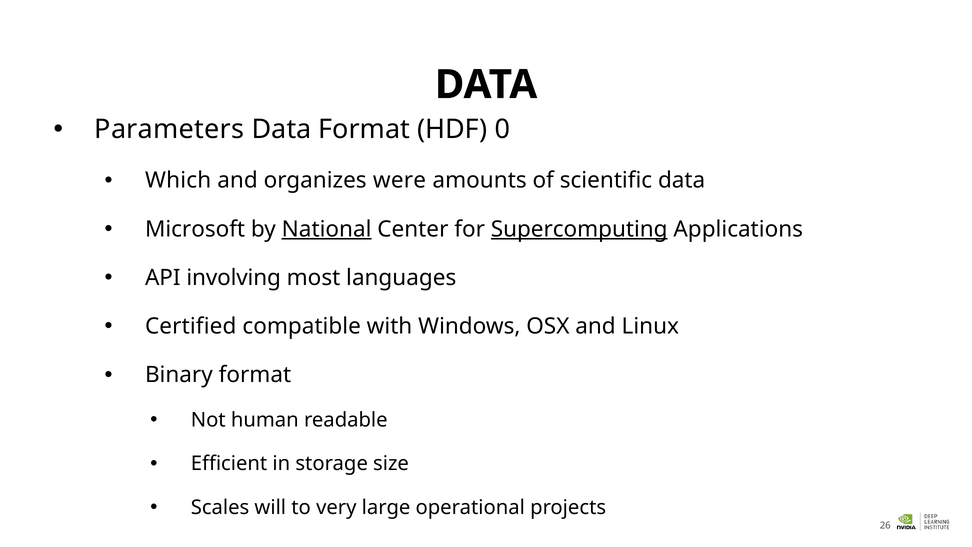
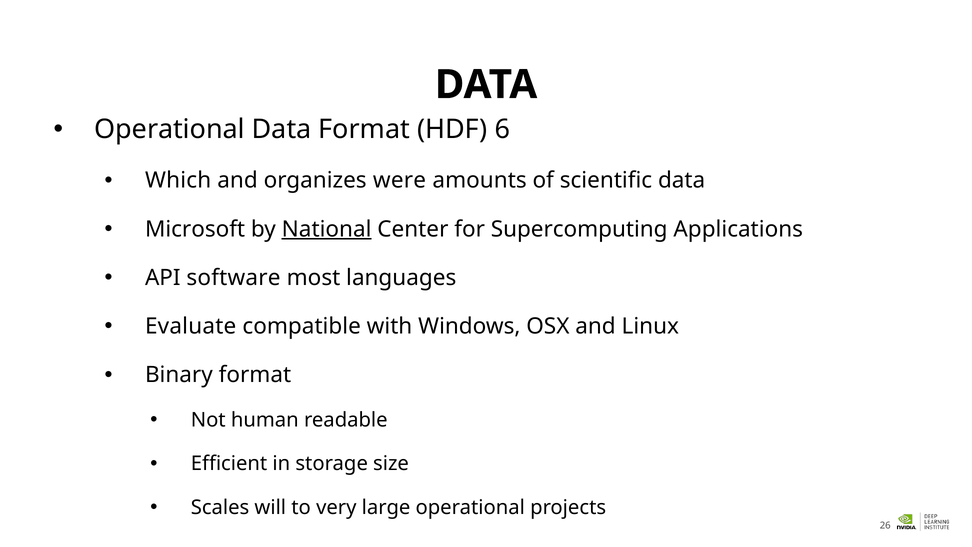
Parameters: Parameters -> Operational (170, 129)
0: 0 -> 6 (502, 129)
Supercomputing underline: present -> none (579, 229)
involving: involving -> software (234, 278)
Certified: Certified -> Evaluate (191, 326)
